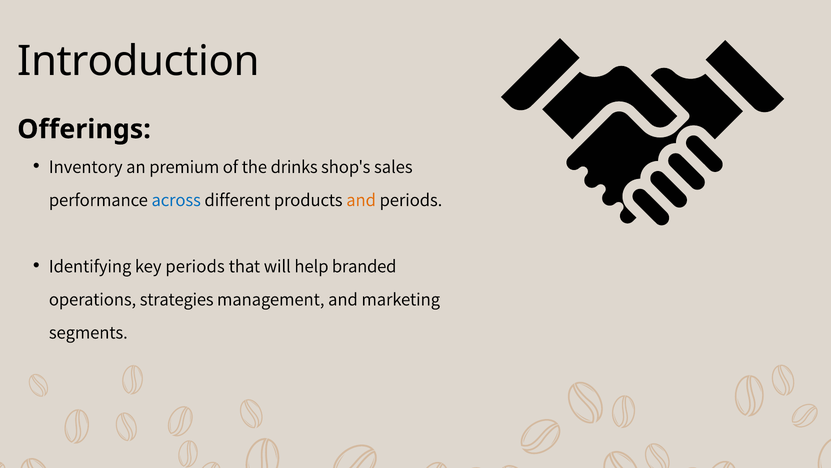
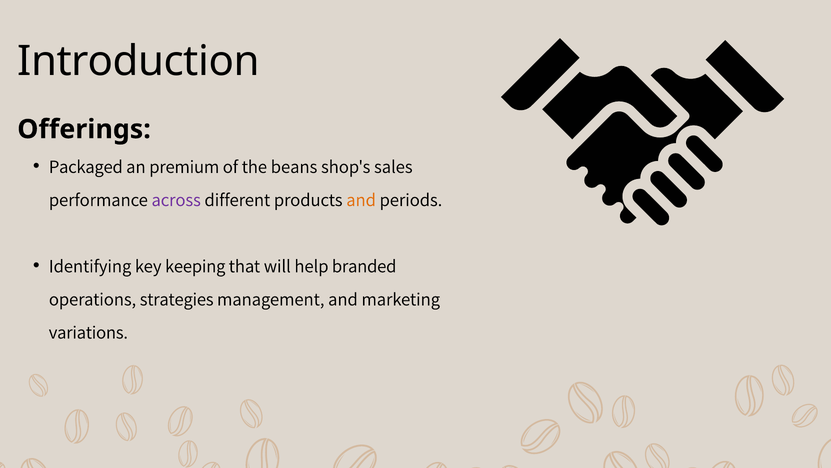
Inventory: Inventory -> Packaged (86, 167)
drinks: drinks -> beans (294, 167)
across colour: blue -> purple (176, 200)
key periods: periods -> keeping (195, 266)
segments: segments -> variations (88, 332)
